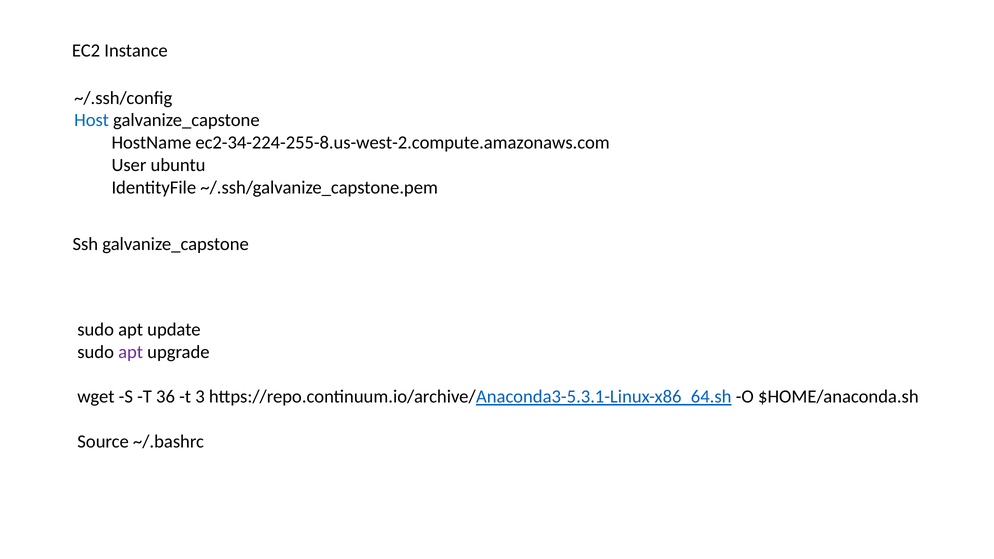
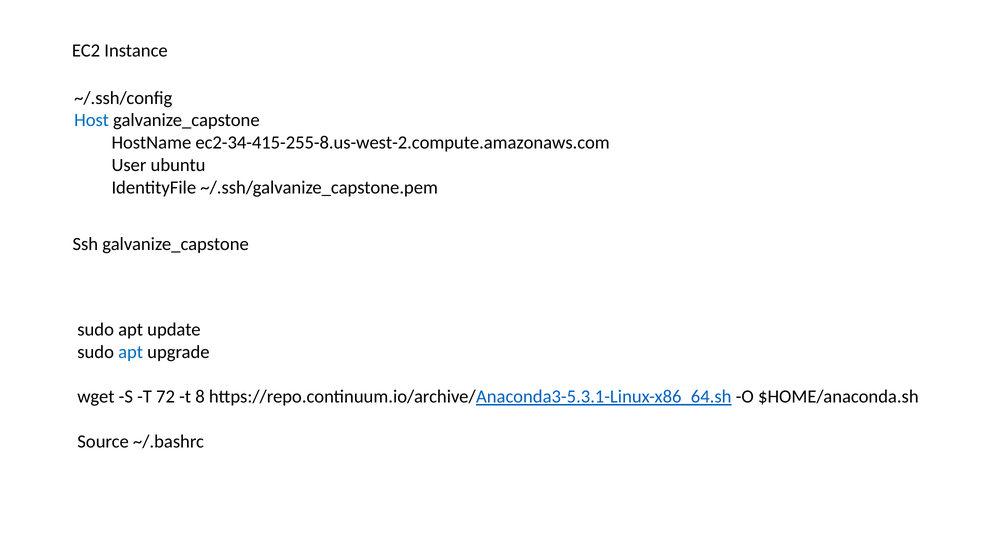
ec2-34-224-255-8.us-west-2.compute.amazonaws.com: ec2-34-224-255-8.us-west-2.compute.amazonaws.com -> ec2-34-415-255-8.us-west-2.compute.amazonaws.com (403, 143)
apt colour: purple -> blue (131, 352)
36: 36 -> 72 (166, 397)
3: 3 -> 8 (200, 397)
